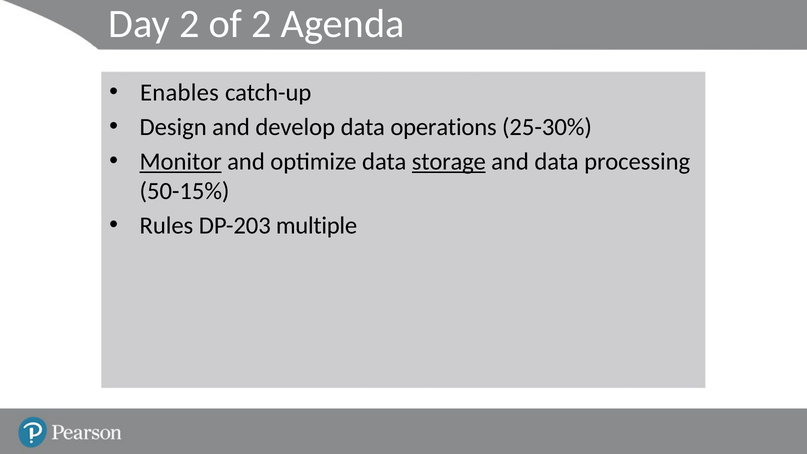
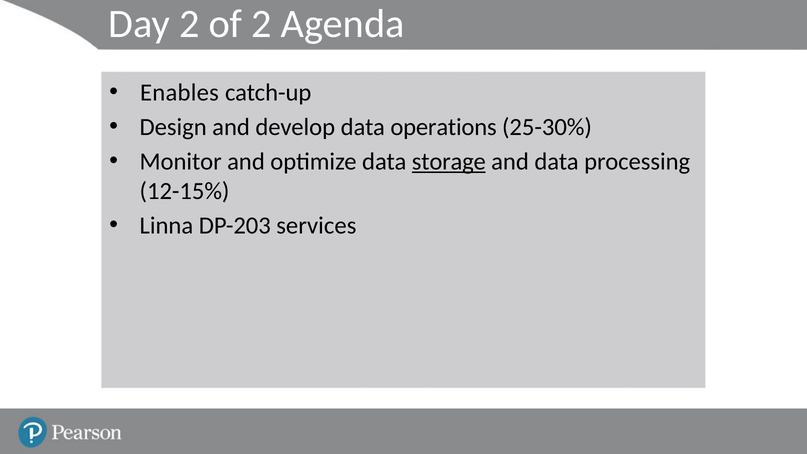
Monitor underline: present -> none (181, 161)
50-15%: 50-15% -> 12-15% (185, 191)
Rules: Rules -> Linna (166, 226)
multiple: multiple -> services (316, 226)
